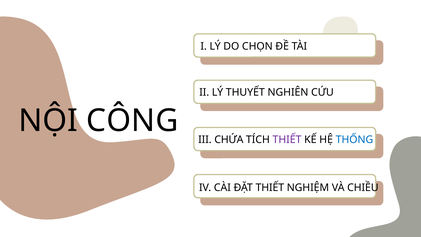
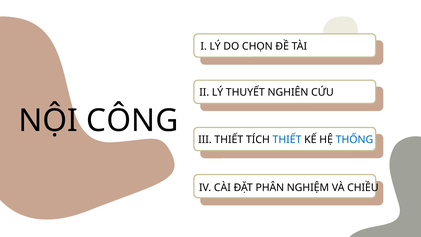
III CHỨA: CHỨA -> THIẾT (229, 140)
THIẾT colour: purple -> blue (287, 140)
ĐẶT THIẾT: THIẾT -> PHÂN (270, 188)
